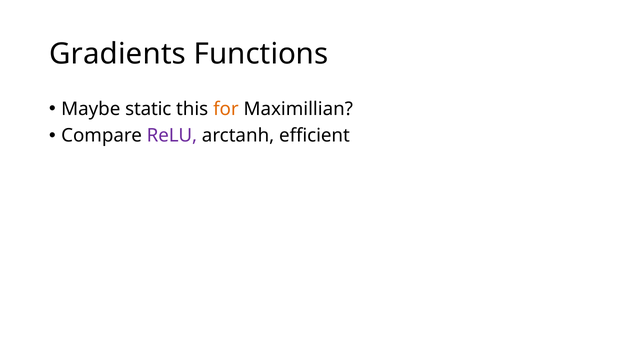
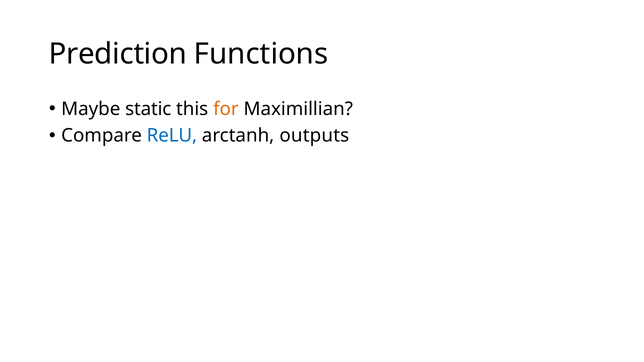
Gradients: Gradients -> Prediction (118, 54)
ReLU colour: purple -> blue (172, 136)
efficient: efficient -> outputs (314, 136)
